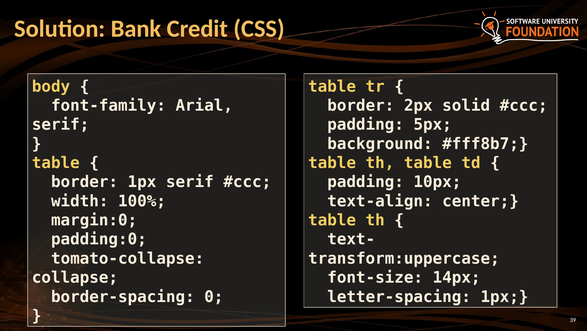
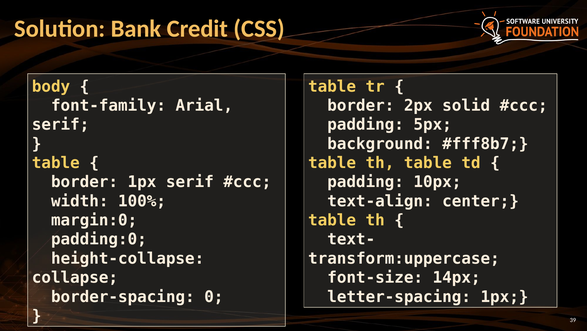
tomato-collapse: tomato-collapse -> height-collapse (128, 258)
